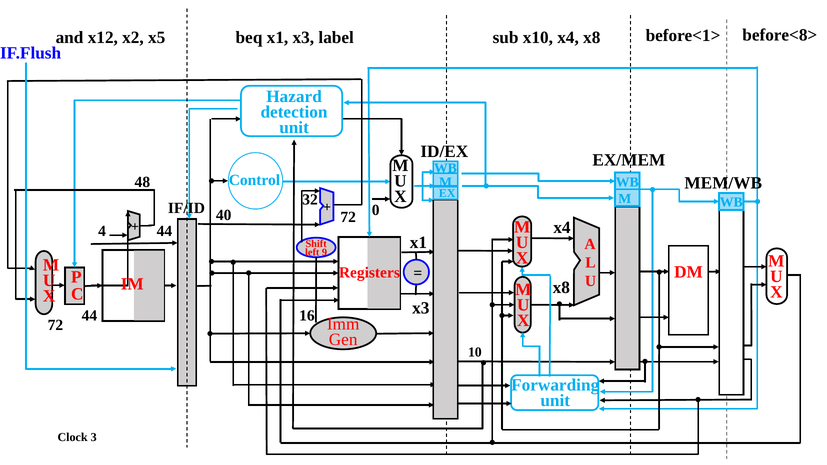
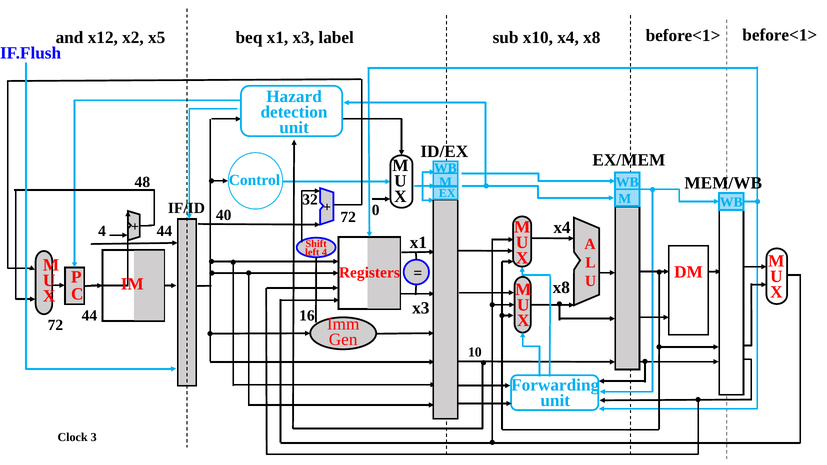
before<1> before<8>: before<8> -> before<1> (780, 35)
left 9: 9 -> 4 (325, 252)
